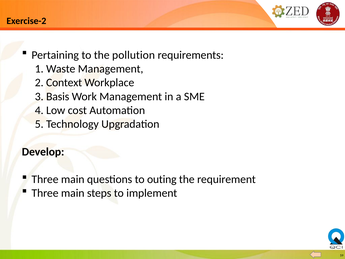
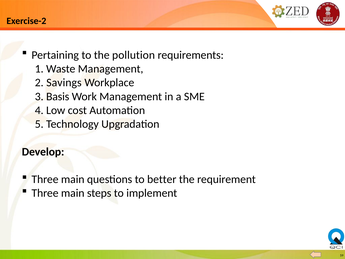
Context: Context -> Savings (64, 83)
outing: outing -> better (162, 179)
